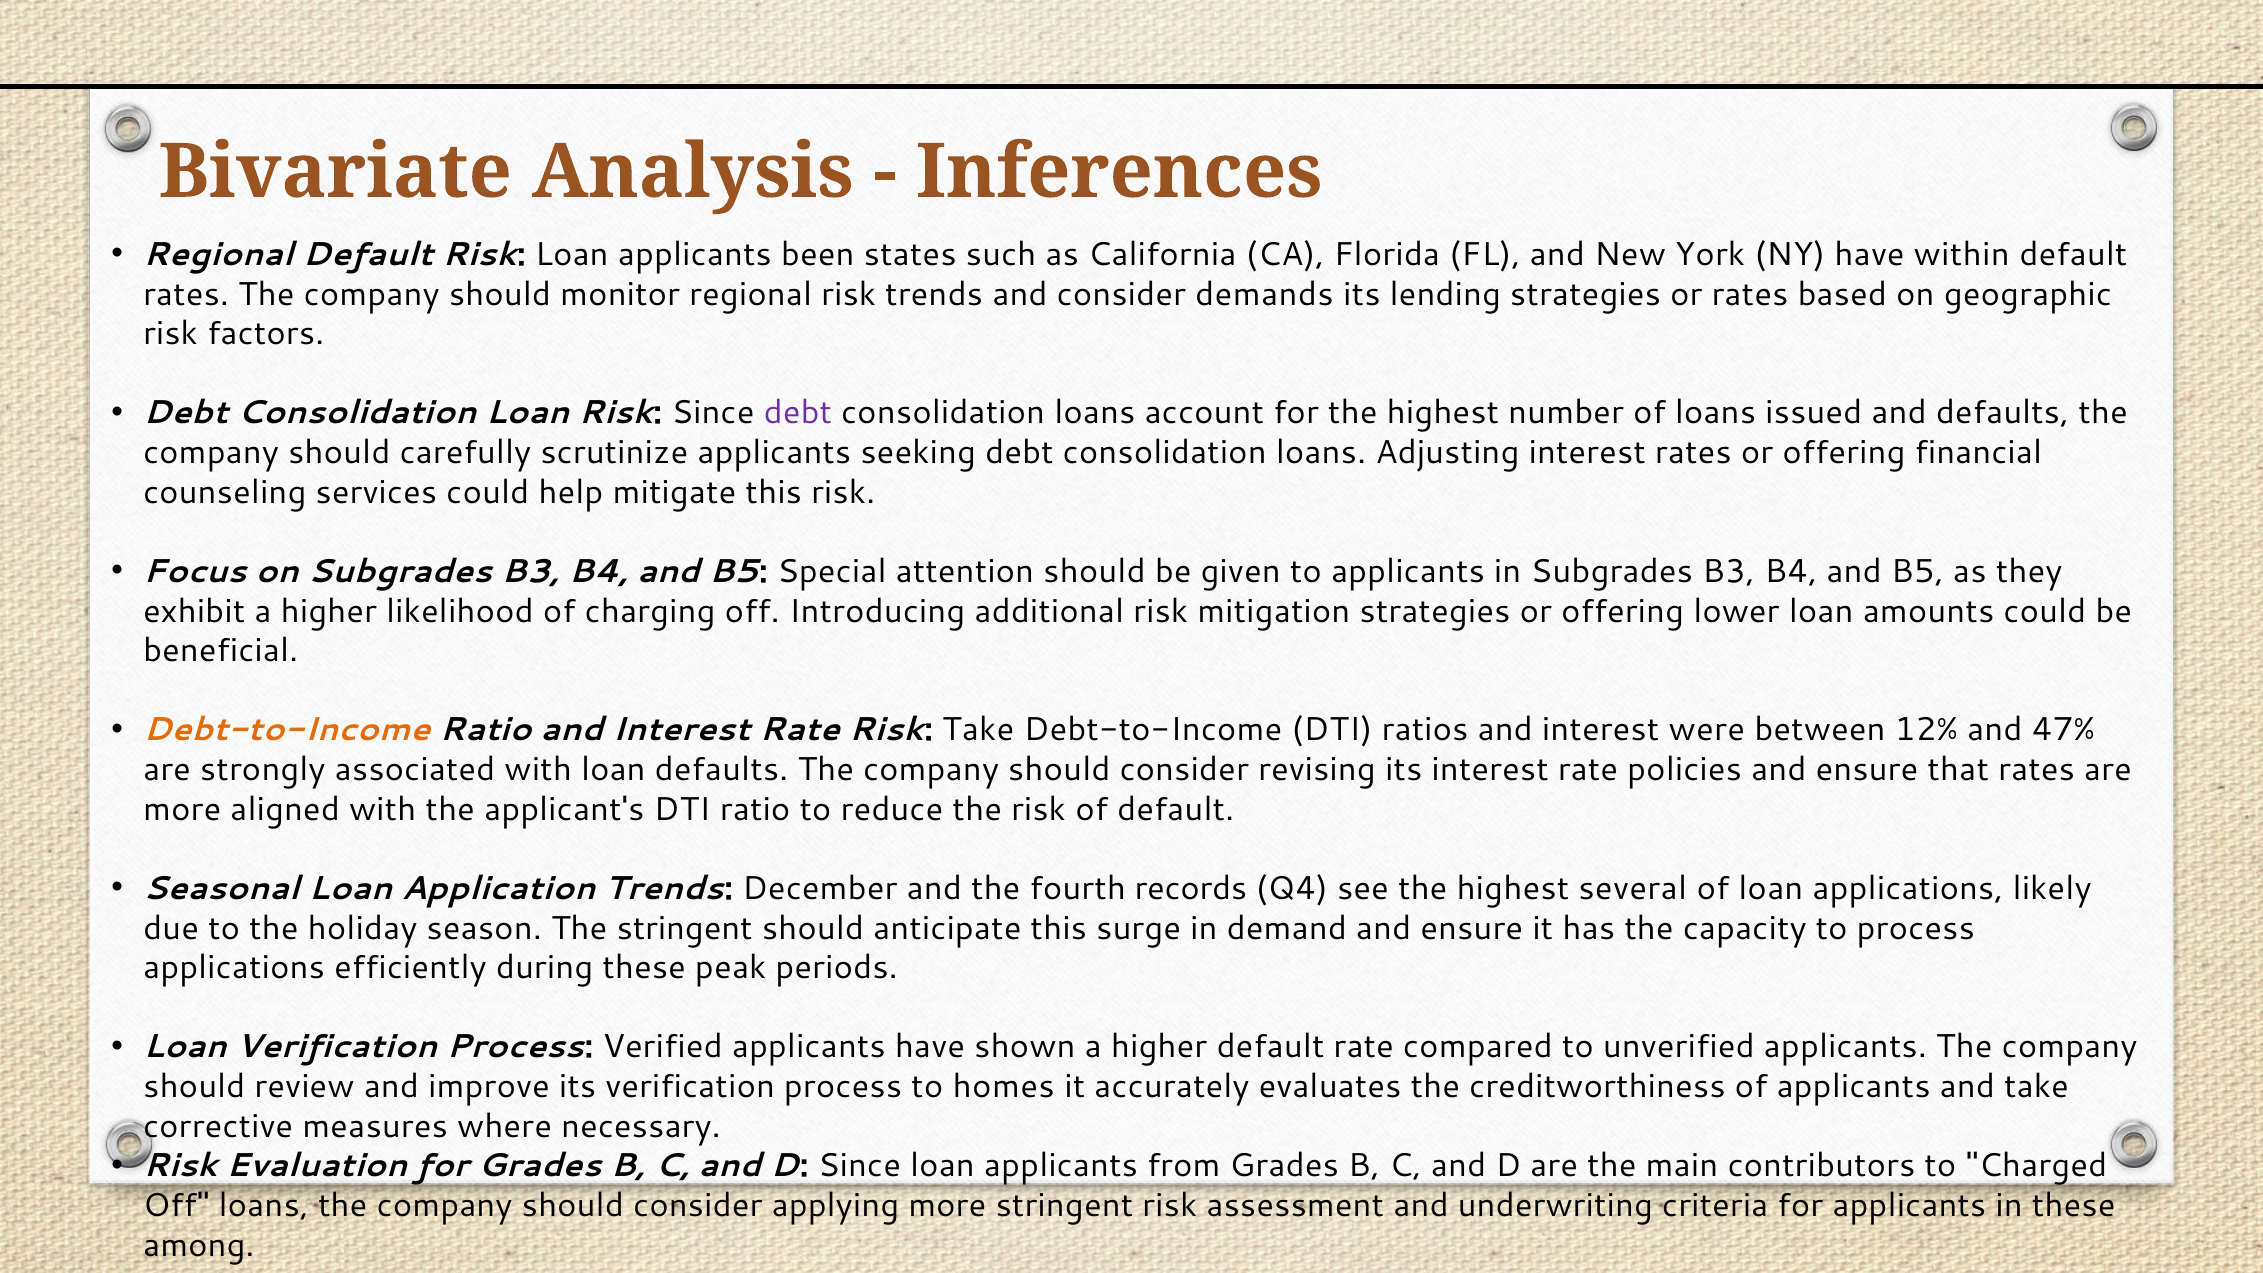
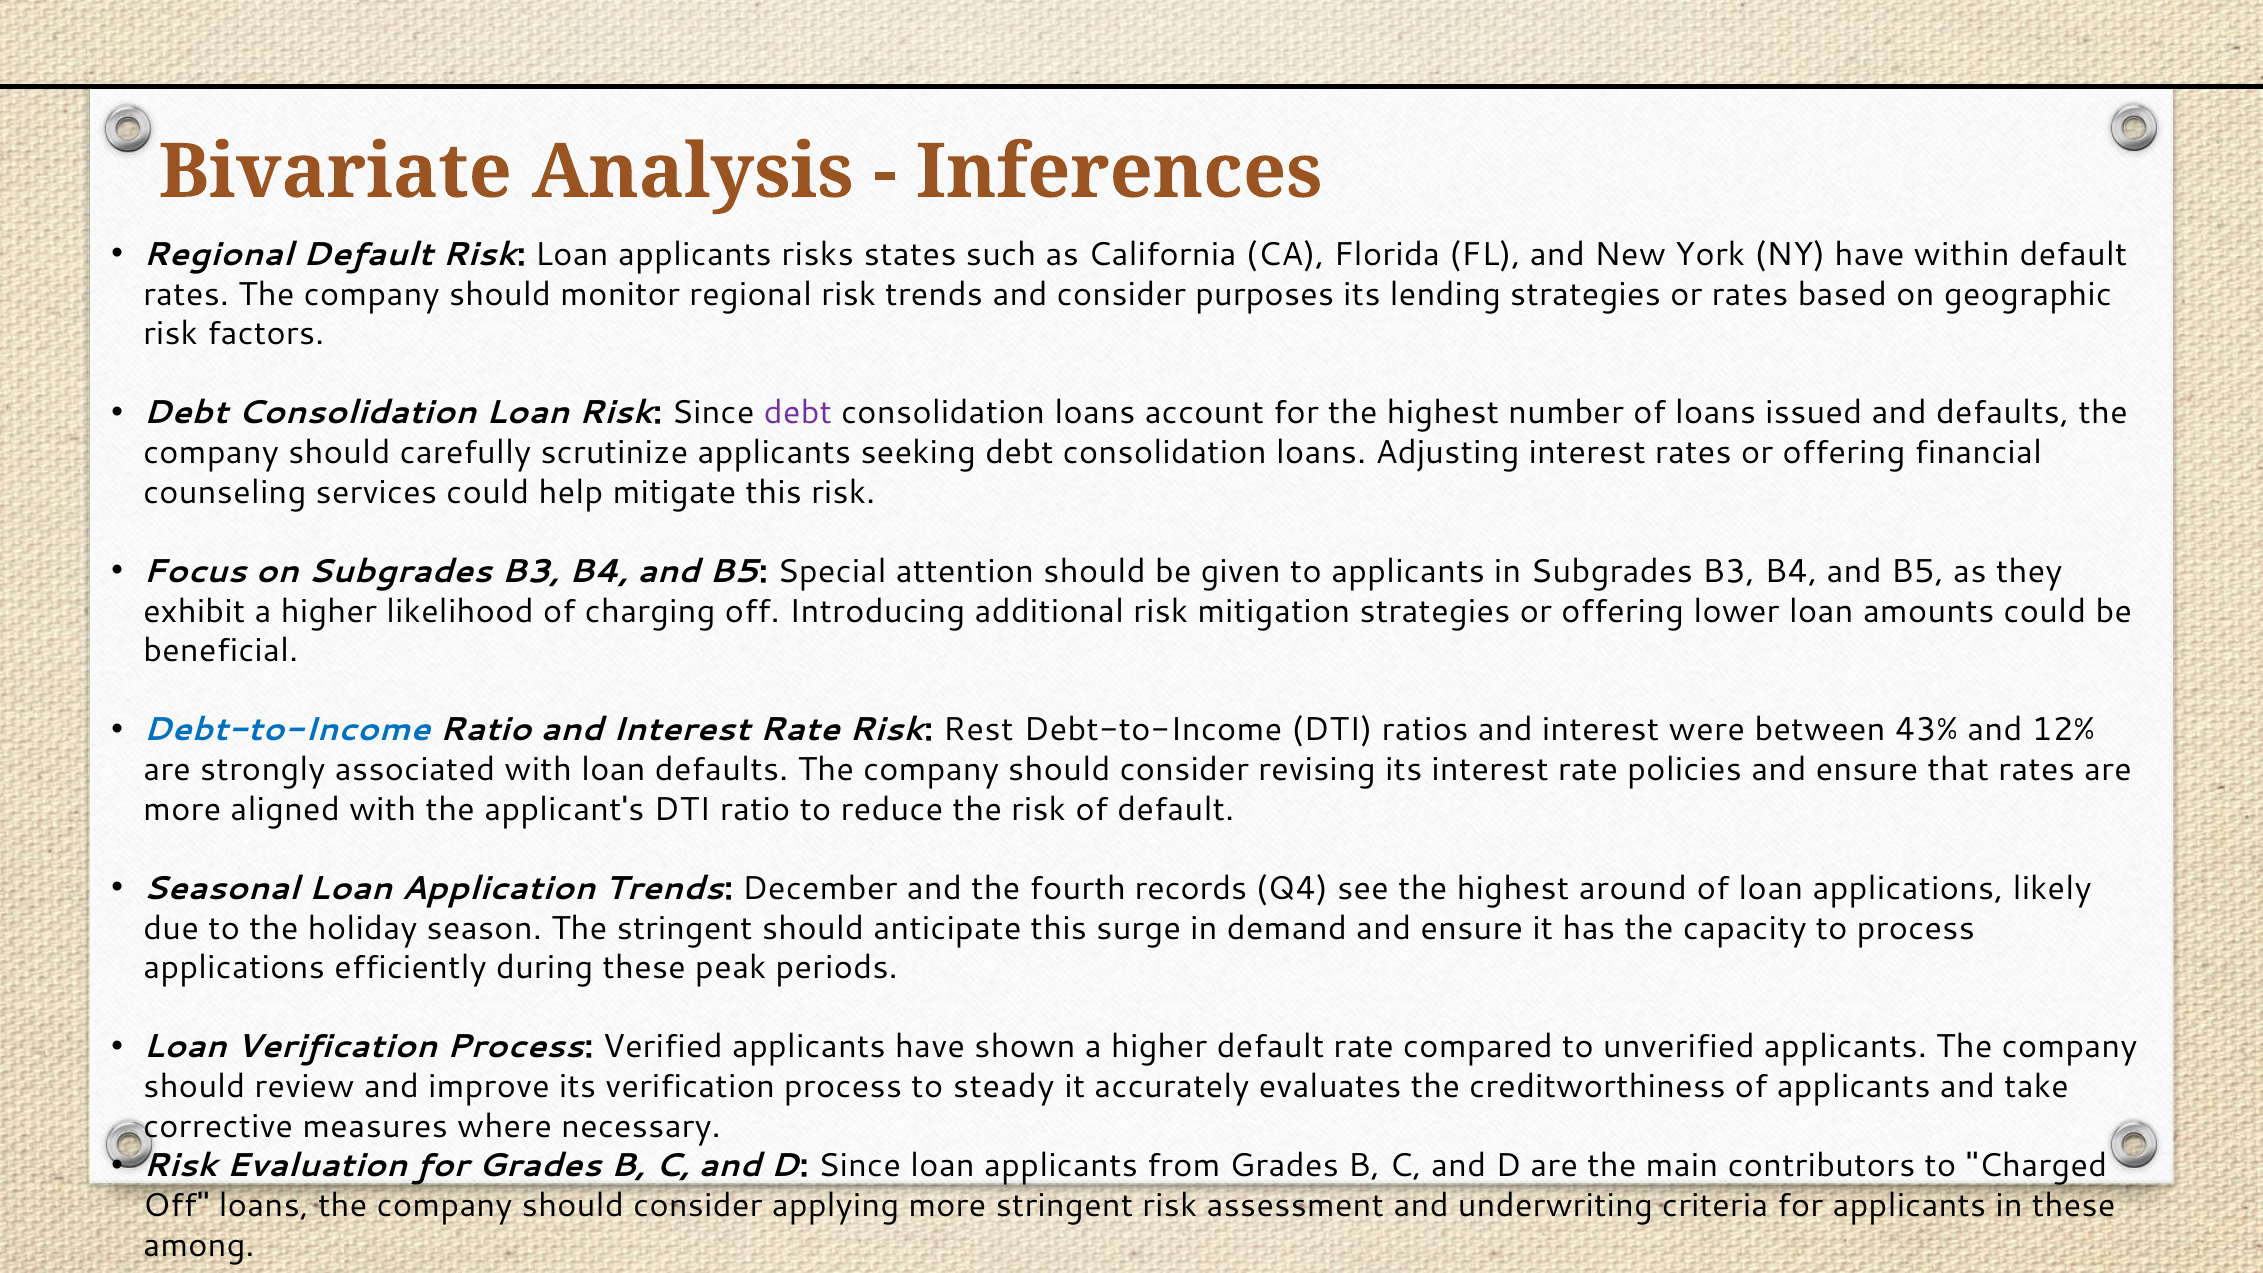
been: been -> risks (818, 255)
demands: demands -> purposes (1265, 294)
Debt-to-Income colour: orange -> blue (287, 730)
Risk Take: Take -> Rest (978, 730)
12%: 12% -> 43% (1926, 730)
47%: 47% -> 12% (2063, 730)
several: several -> around (1633, 889)
homes: homes -> steady (1004, 1087)
